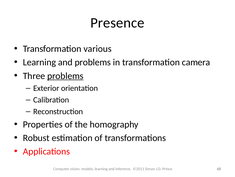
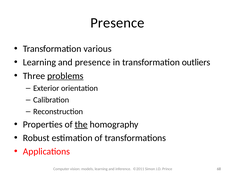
and problems: problems -> presence (93, 62)
camera: camera -> outliers (196, 62)
the underline: none -> present (81, 124)
